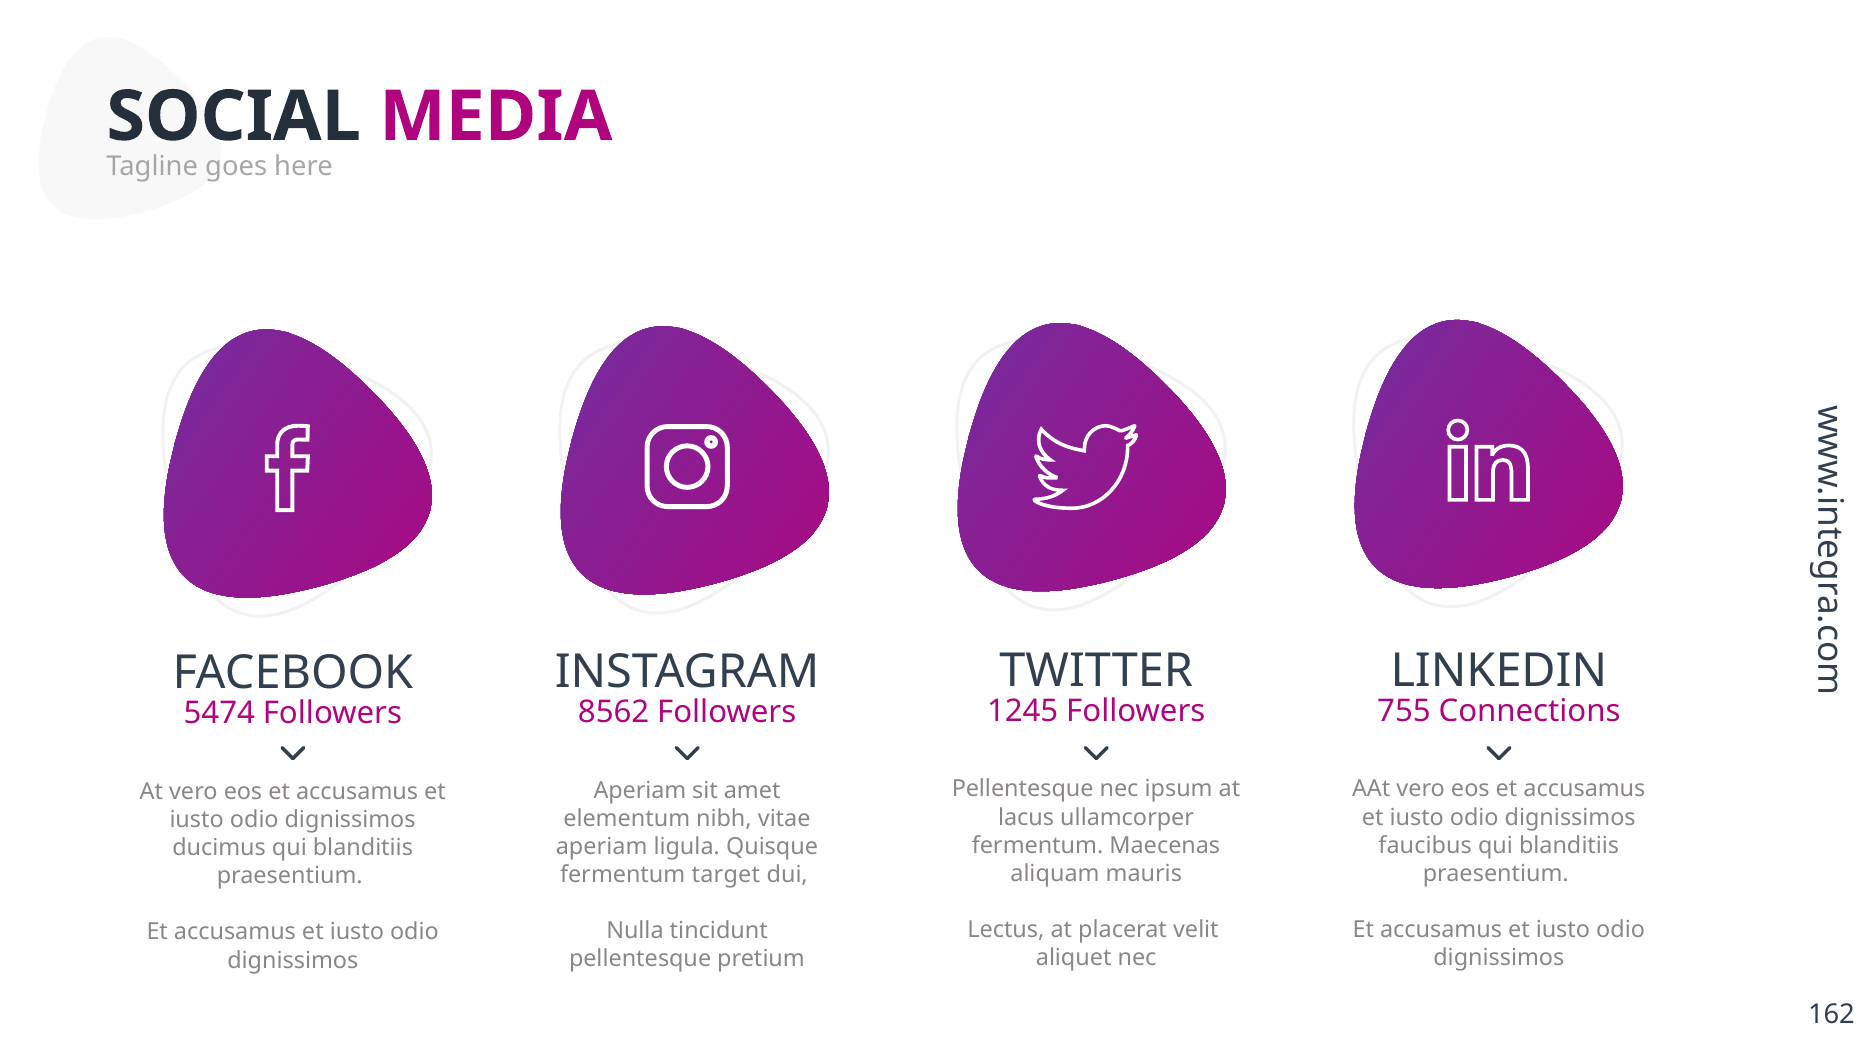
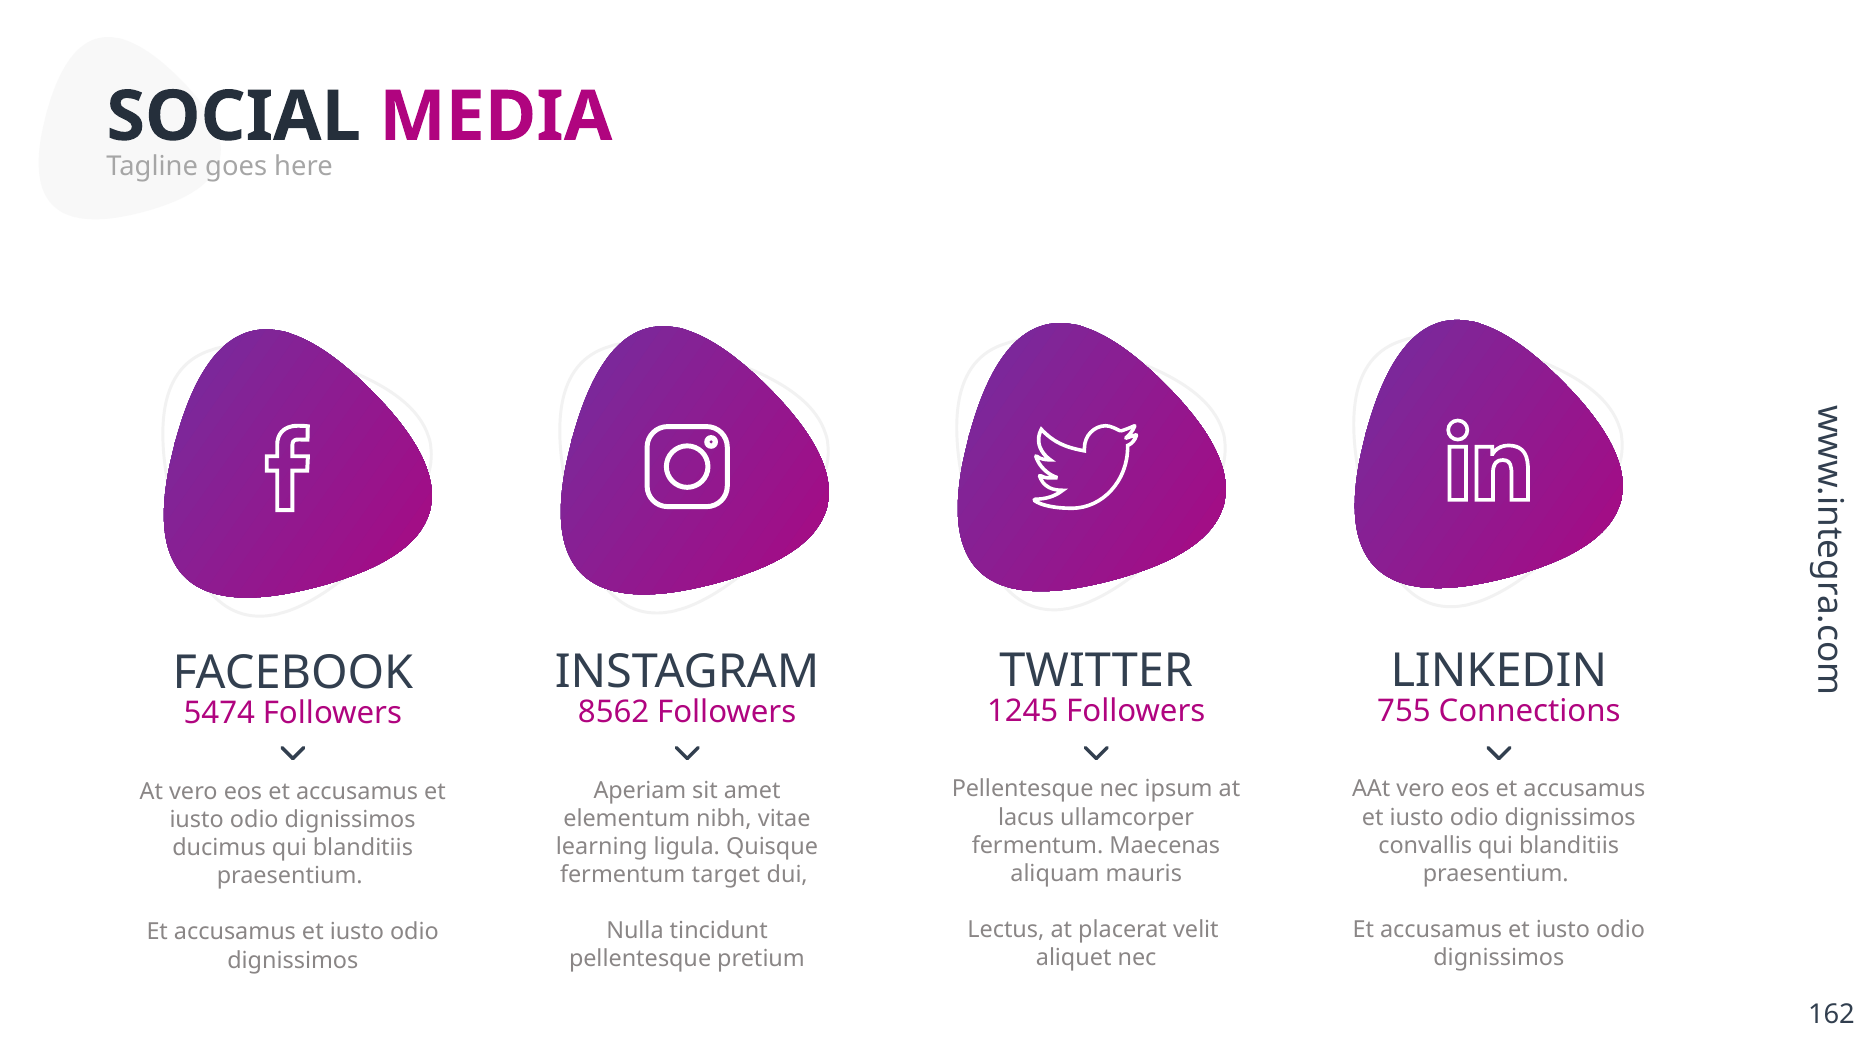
faucibus: faucibus -> convallis (1425, 845)
aperiam: aperiam -> learning (602, 846)
